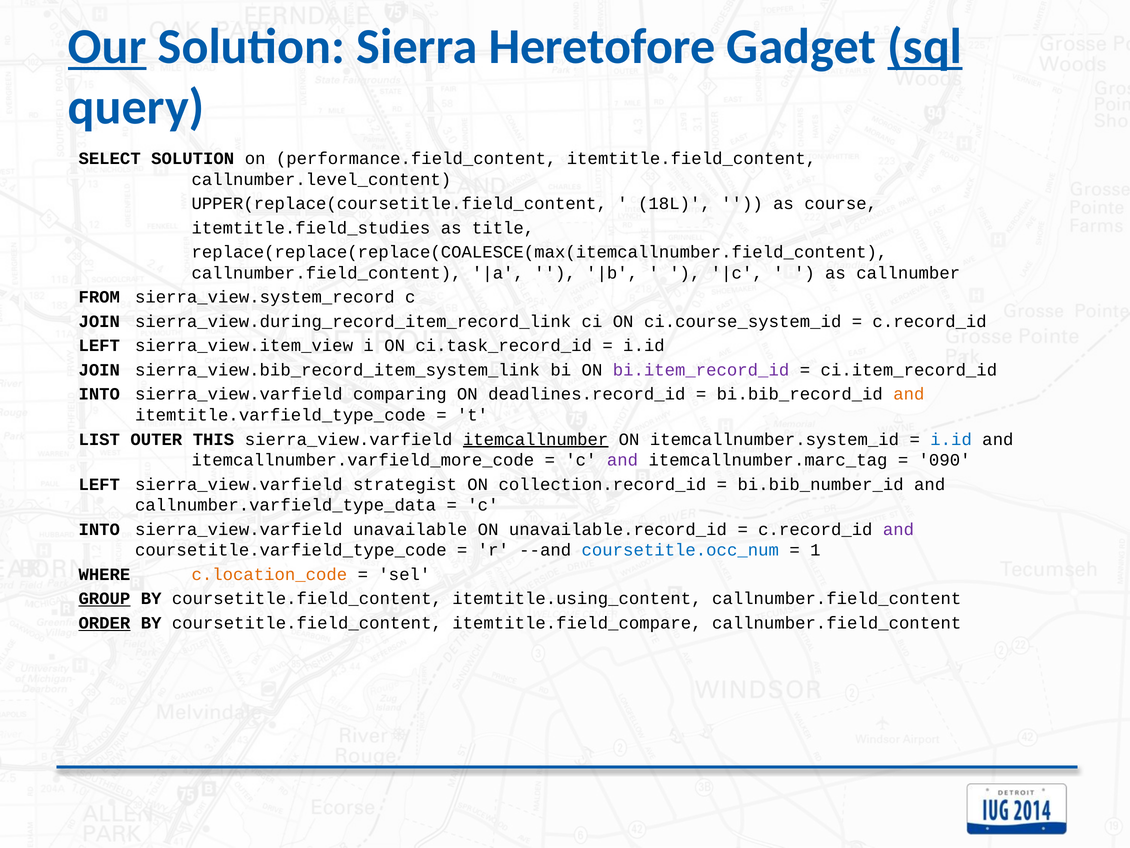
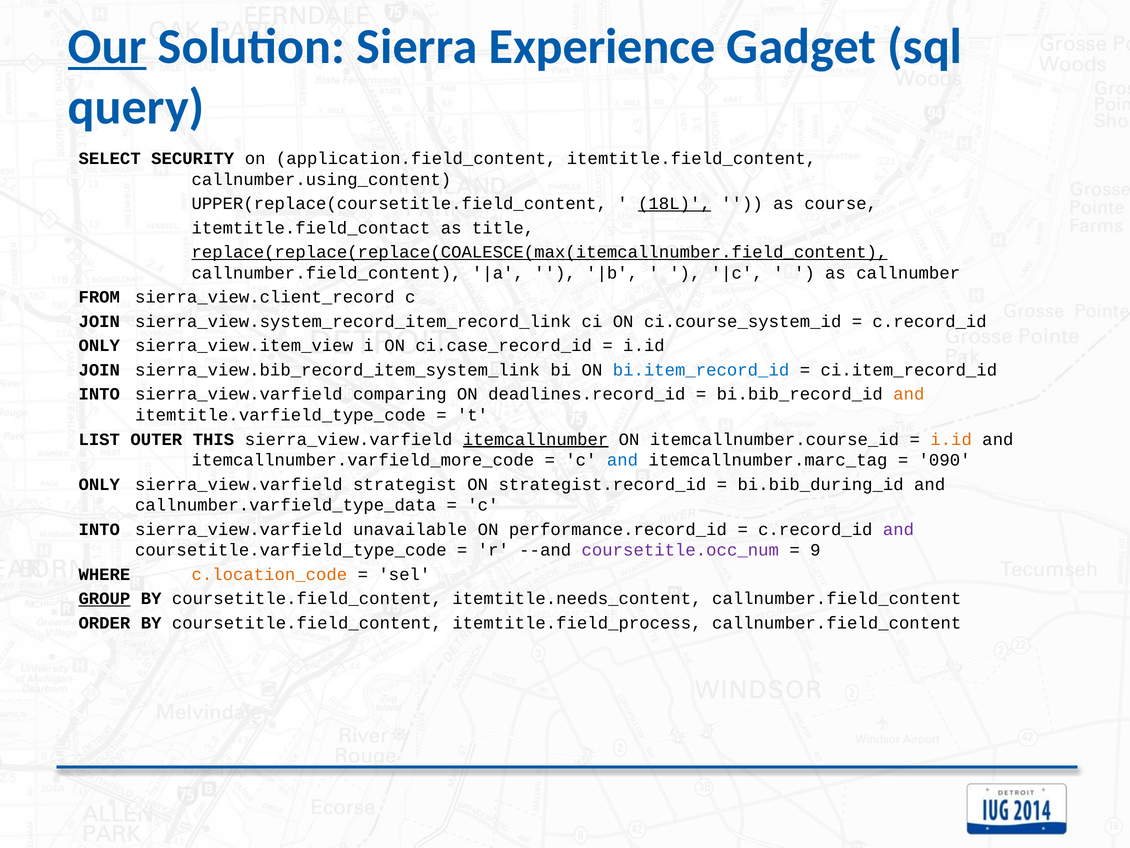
Heretofore: Heretofore -> Experience (602, 47)
sql underline: present -> none (925, 47)
SELECT SOLUTION: SOLUTION -> SECURITY (193, 159)
performance.field_content: performance.field_content -> application.field_content (416, 159)
callnumber.level_content: callnumber.level_content -> callnumber.using_content (321, 179)
18L underline: none -> present (674, 204)
itemtitle.field_studies: itemtitle.field_studies -> itemtitle.field_contact (311, 228)
replace(replace(replace(COALESCE(max(itemcallnumber.field_content underline: none -> present (539, 252)
sierra_view.system_record: sierra_view.system_record -> sierra_view.client_record (265, 297)
sierra_view.during_record_item_record_link: sierra_view.during_record_item_record_link -> sierra_view.system_record_item_record_link (353, 321)
LEFT: LEFT -> ONLY (99, 346)
ci.task_record_id: ci.task_record_id -> ci.case_record_id (504, 346)
bi.item_record_id colour: purple -> blue (701, 370)
itemcallnumber.system_id: itemcallnumber.system_id -> itemcallnumber.course_id (774, 439)
i.id colour: blue -> orange (951, 439)
and colour: purple -> blue (623, 460)
LEFT: LEFT -> ONLY (99, 484)
collection.record_id: collection.record_id -> strategist.record_id (602, 484)
bi.bib_number_id: bi.bib_number_id -> bi.bib_during_id (821, 484)
unavailable.record_id: unavailable.record_id -> performance.record_id (618, 529)
coursetitle.occ_num colour: blue -> purple (680, 550)
1: 1 -> 9 (815, 550)
itemtitle.using_content: itemtitle.using_content -> itemtitle.needs_content (577, 598)
ORDER underline: present -> none (104, 623)
itemtitle.field_compare: itemtitle.field_compare -> itemtitle.field_process (577, 623)
